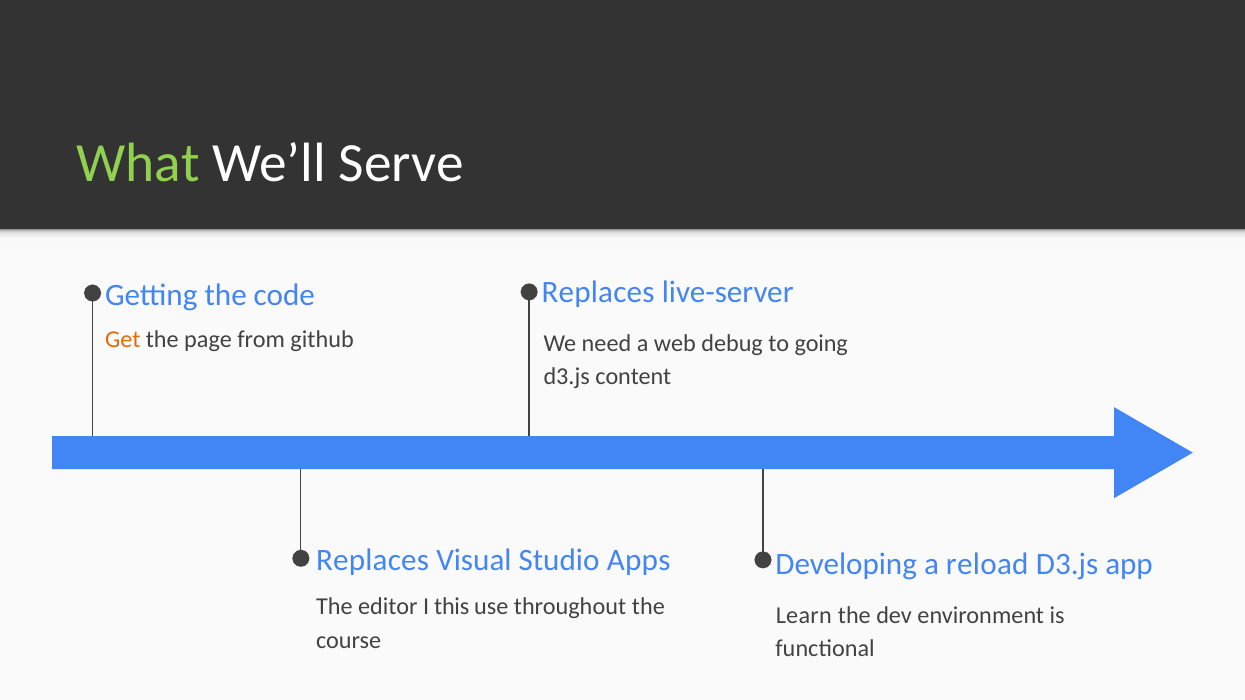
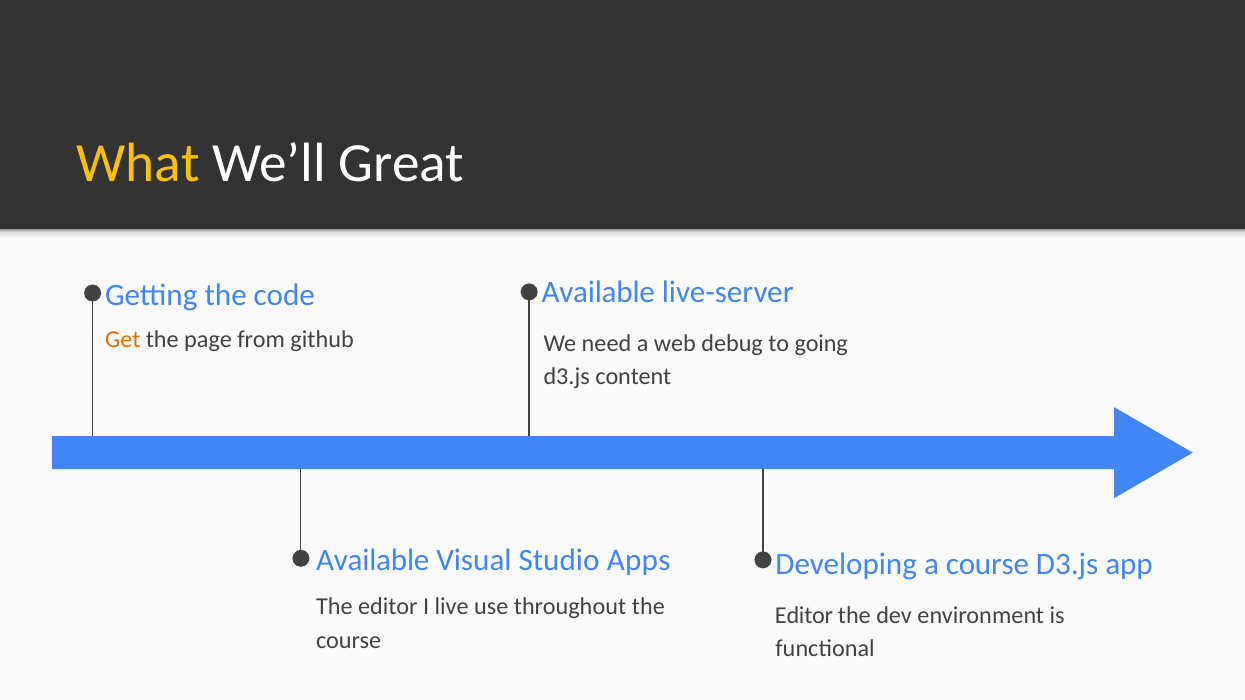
What colour: light green -> yellow (138, 163)
Serve: Serve -> Great (402, 163)
Replaces: Replaces -> Available (598, 293)
Replaces: Replaces -> Available (373, 561)
a reload: reload -> course (988, 564)
this: this -> live (452, 607)
Learn: Learn -> Editor (804, 616)
